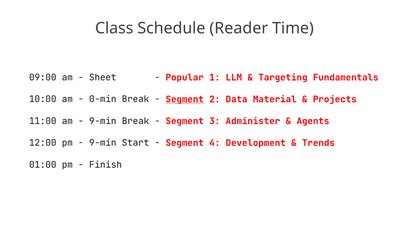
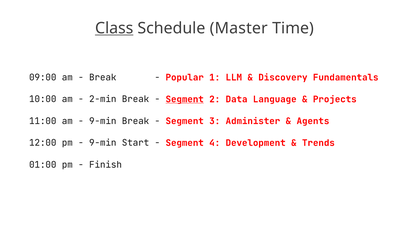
Class underline: none -> present (114, 28)
Reader: Reader -> Master (239, 28)
Sheet: Sheet -> Break (103, 77)
Targeting: Targeting -> Discovery (283, 77)
0-min: 0-min -> 2-min (103, 99)
Material: Material -> Language (275, 99)
